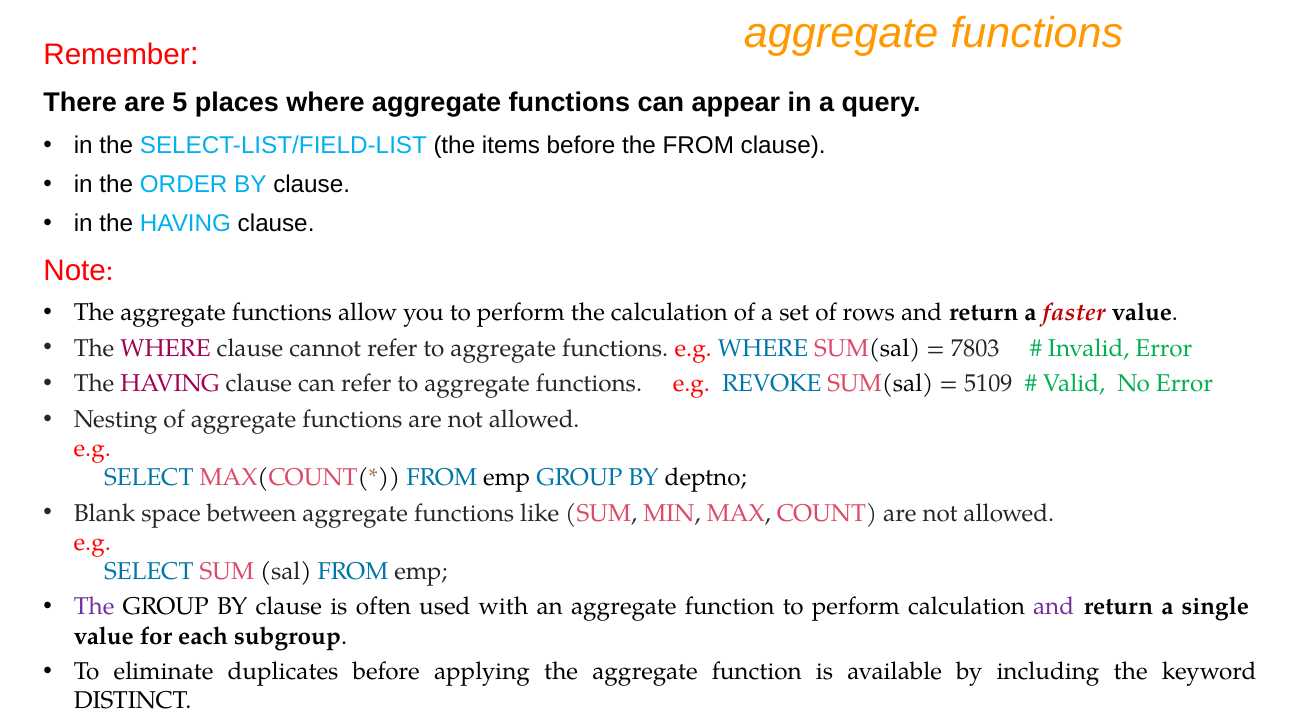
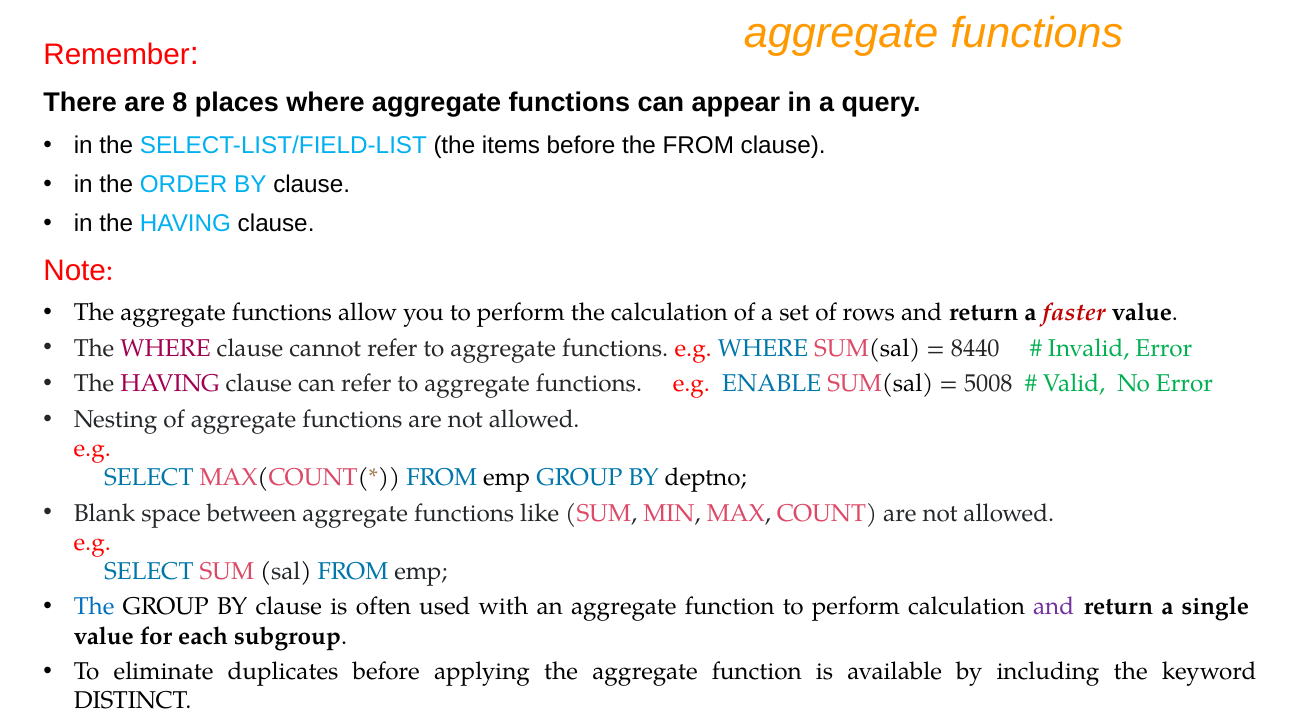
5: 5 -> 8 (180, 102)
7803: 7803 -> 8440 (975, 348)
REVOKE: REVOKE -> ENABLE (772, 384)
5109: 5109 -> 5008 (988, 384)
The colour: purple -> blue (94, 607)
